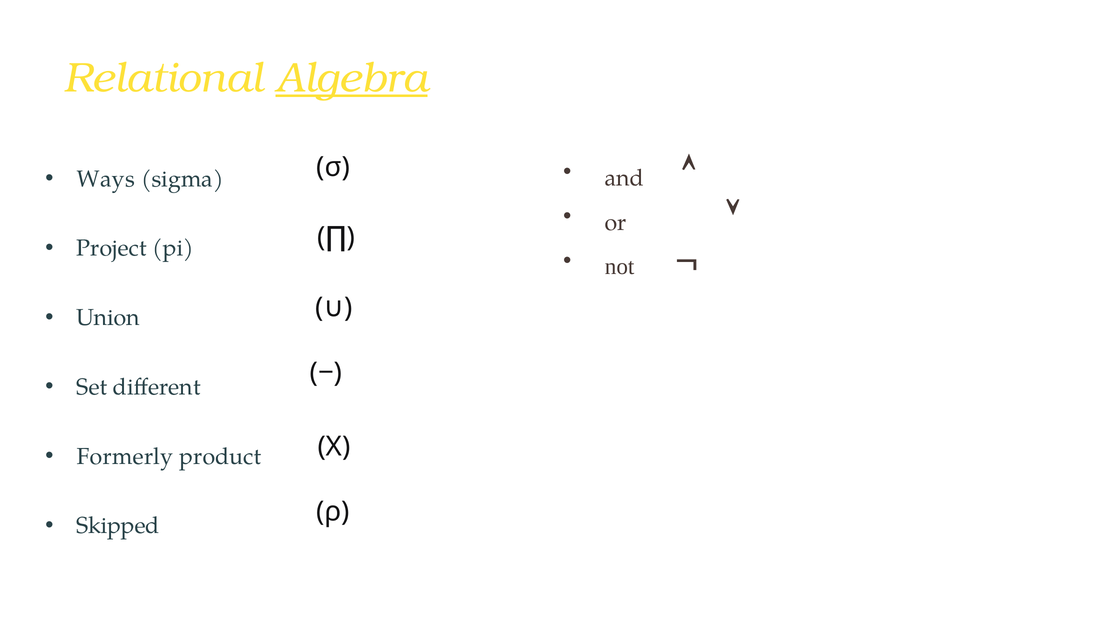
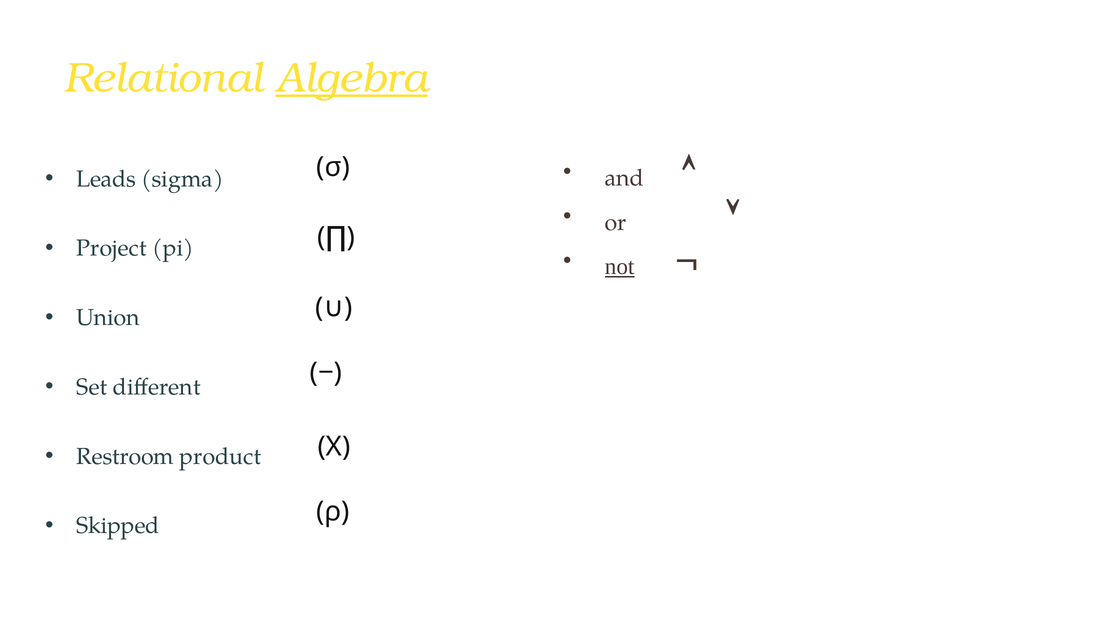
Ways: Ways -> Leads (106, 179)
not underline: none -> present (620, 267)
Formerly: Formerly -> Restroom (125, 457)
